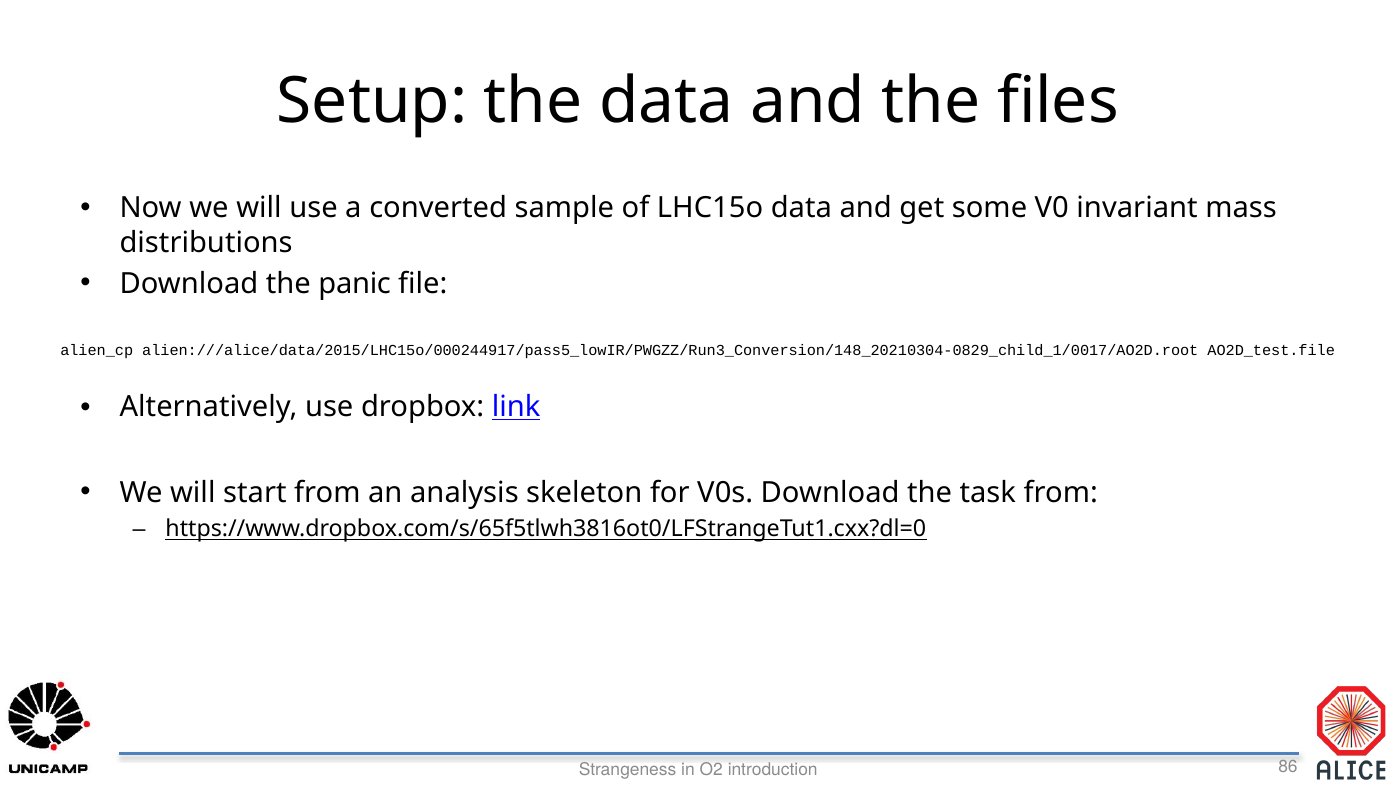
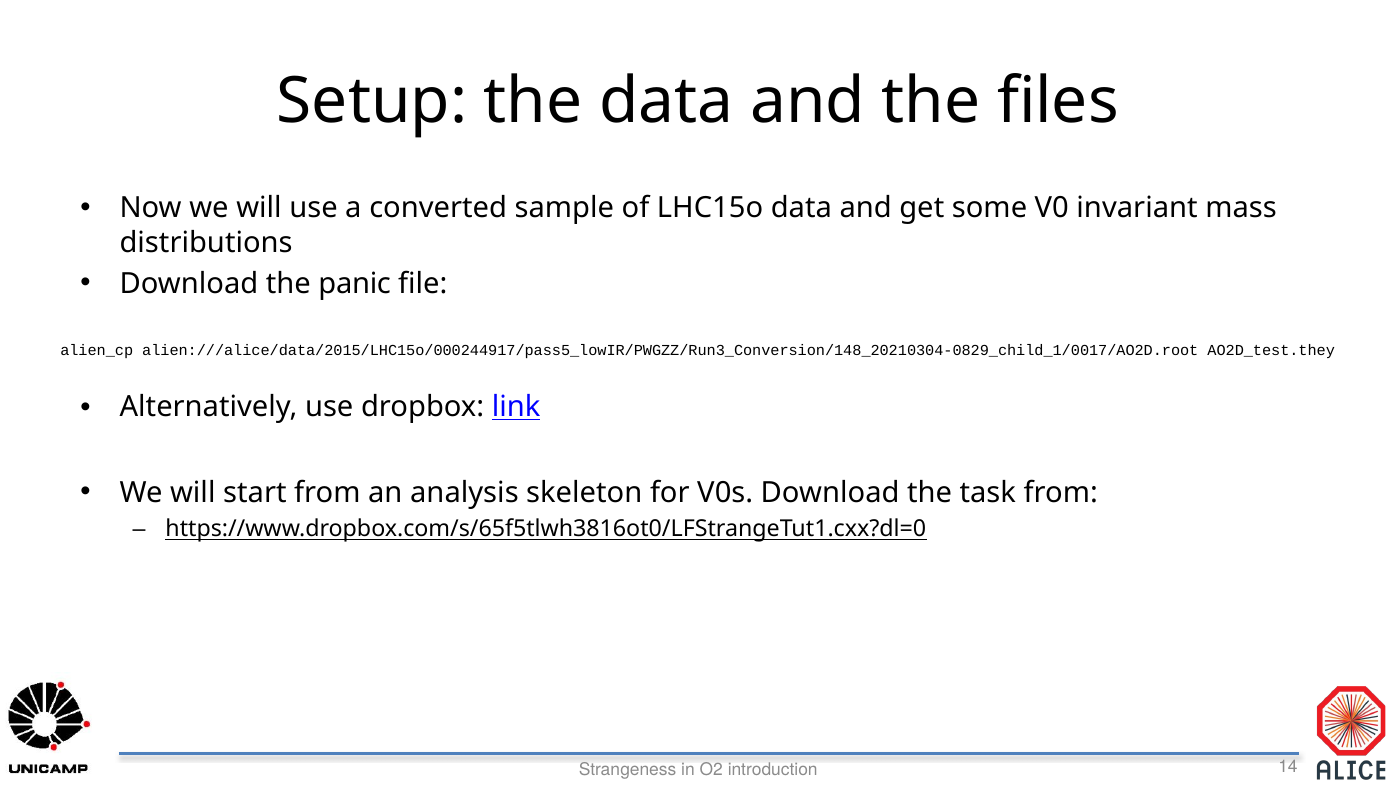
AO2D_test.file: AO2D_test.file -> AO2D_test.they (1271, 351)
86: 86 -> 14 (1288, 766)
